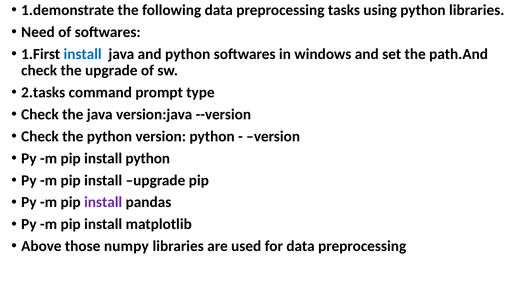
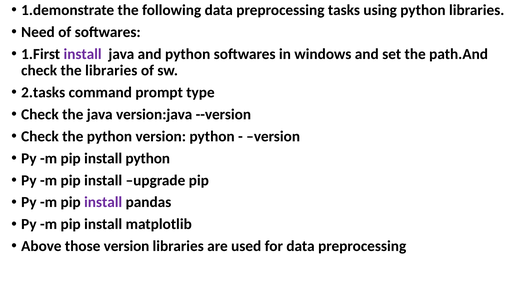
install colour: blue -> purple (83, 54)
the upgrade: upgrade -> libraries (111, 70)
those numpy: numpy -> version (127, 246)
